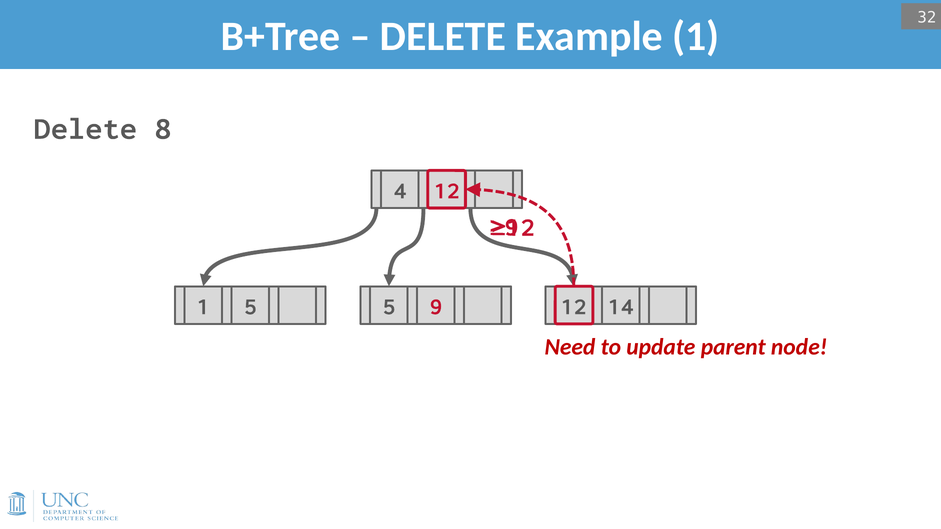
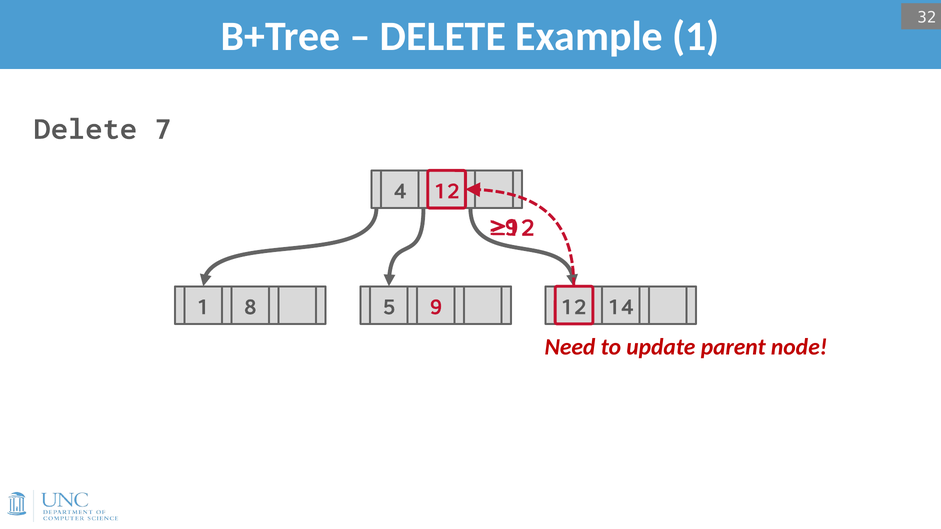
8: 8 -> 7 (163, 129)
1 5: 5 -> 8 (250, 307)
